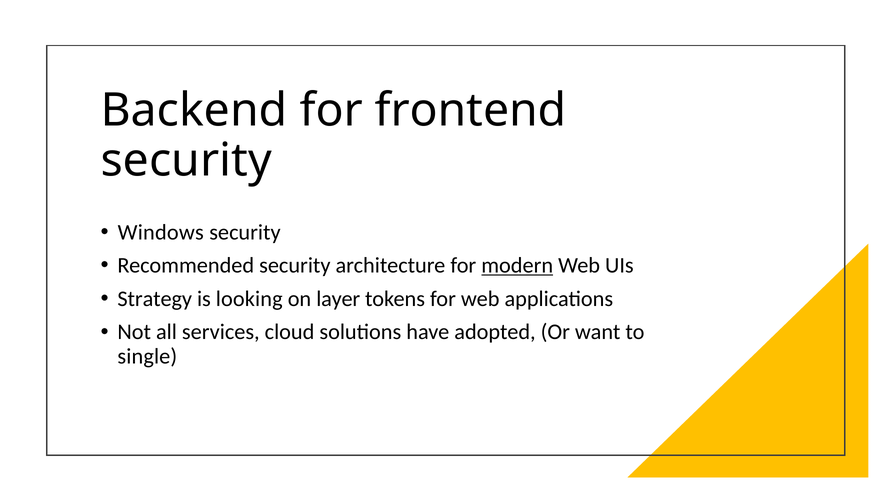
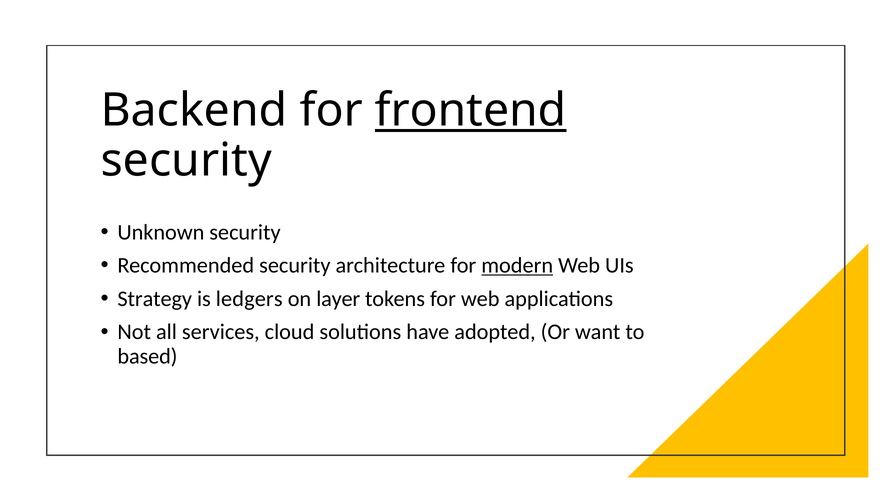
frontend underline: none -> present (471, 111)
Windows: Windows -> Unknown (161, 233)
looking: looking -> ledgers (249, 299)
single: single -> based (147, 357)
